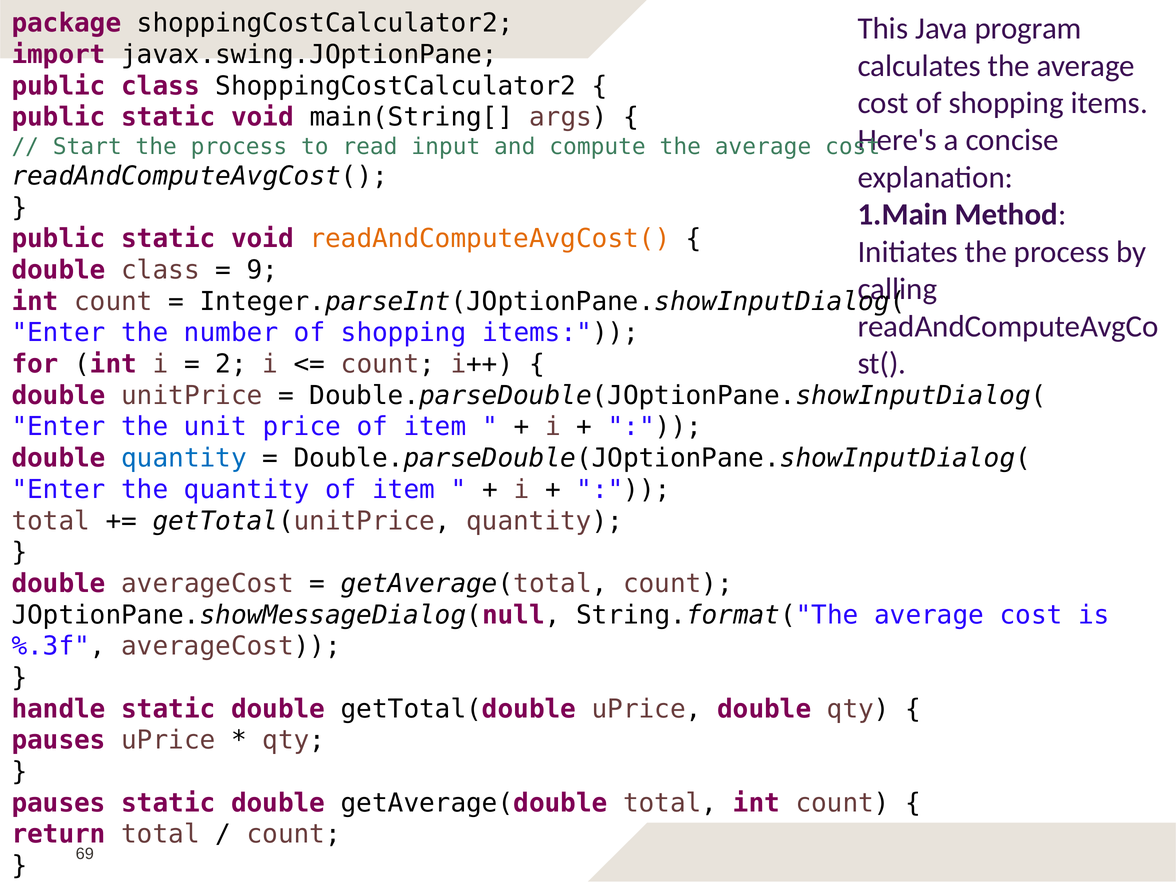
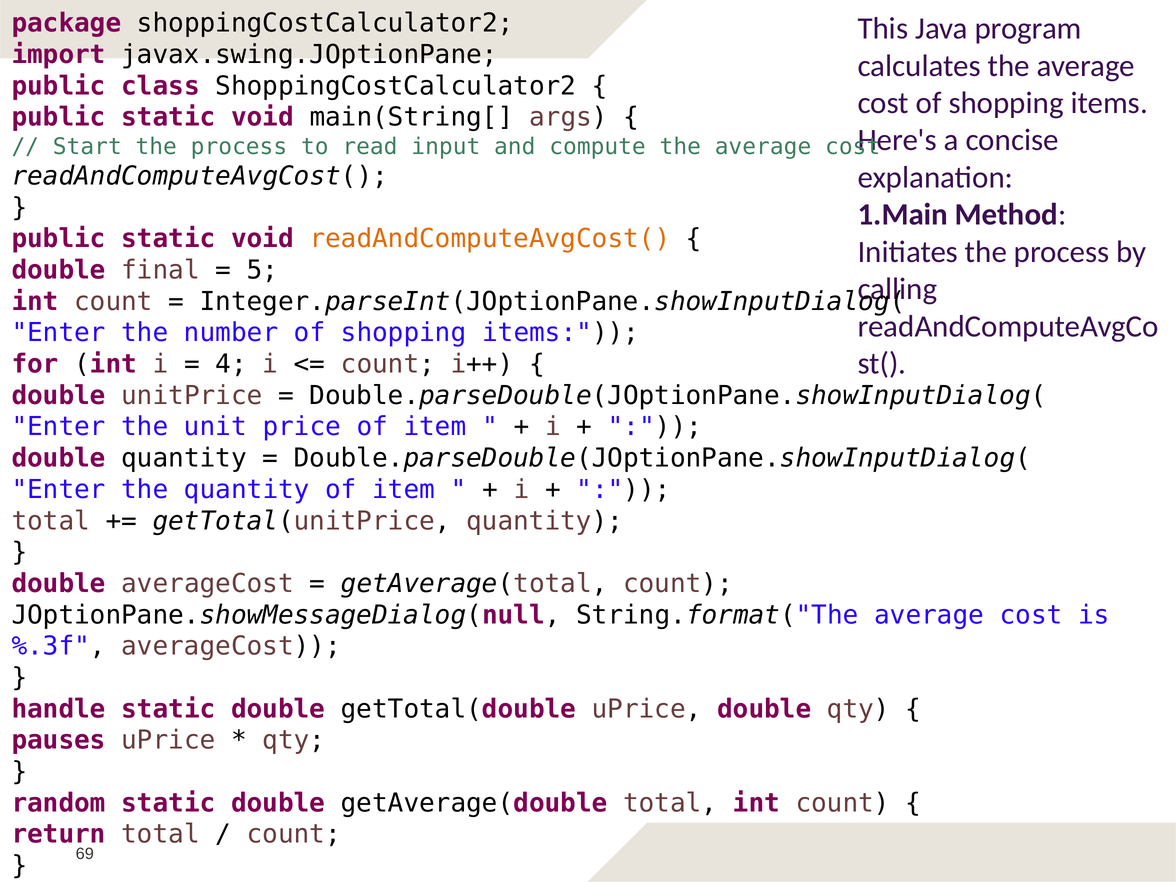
double class: class -> final (161, 270)
9: 9 -> 5 (262, 270)
2: 2 -> 4 (231, 364)
quantity colour: blue -> black (184, 458)
pauses: pauses -> random (59, 803)
